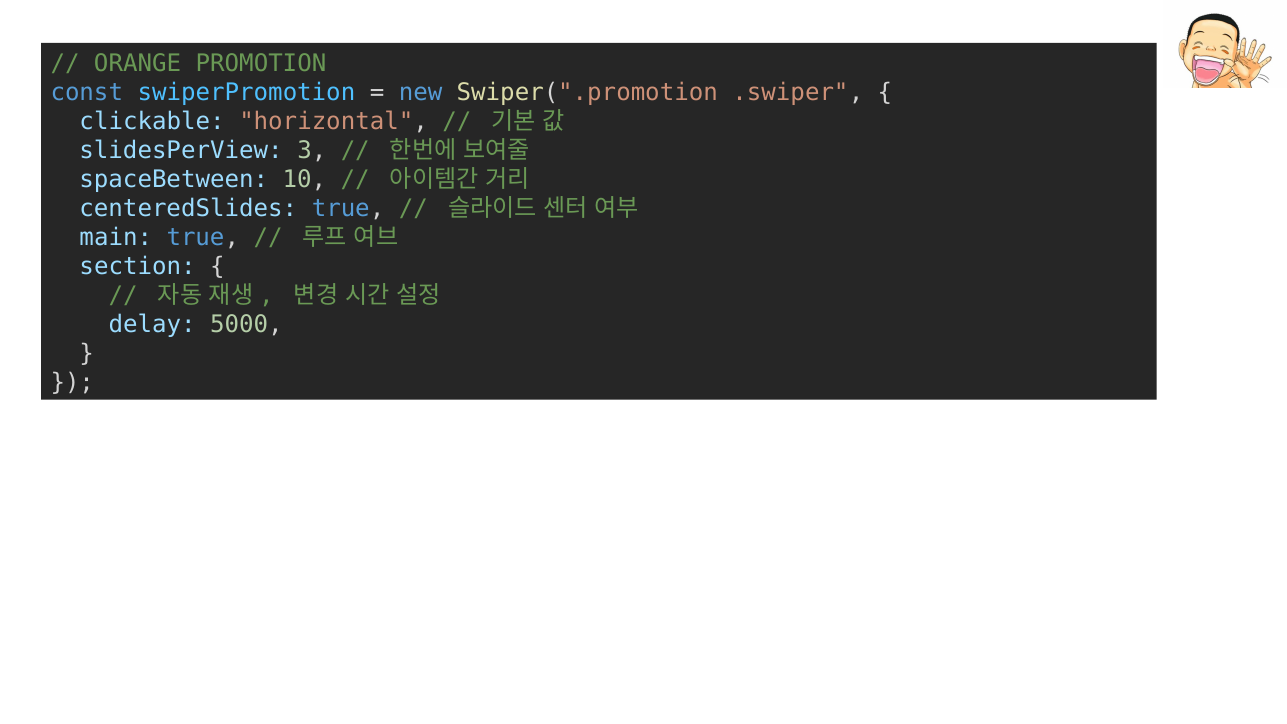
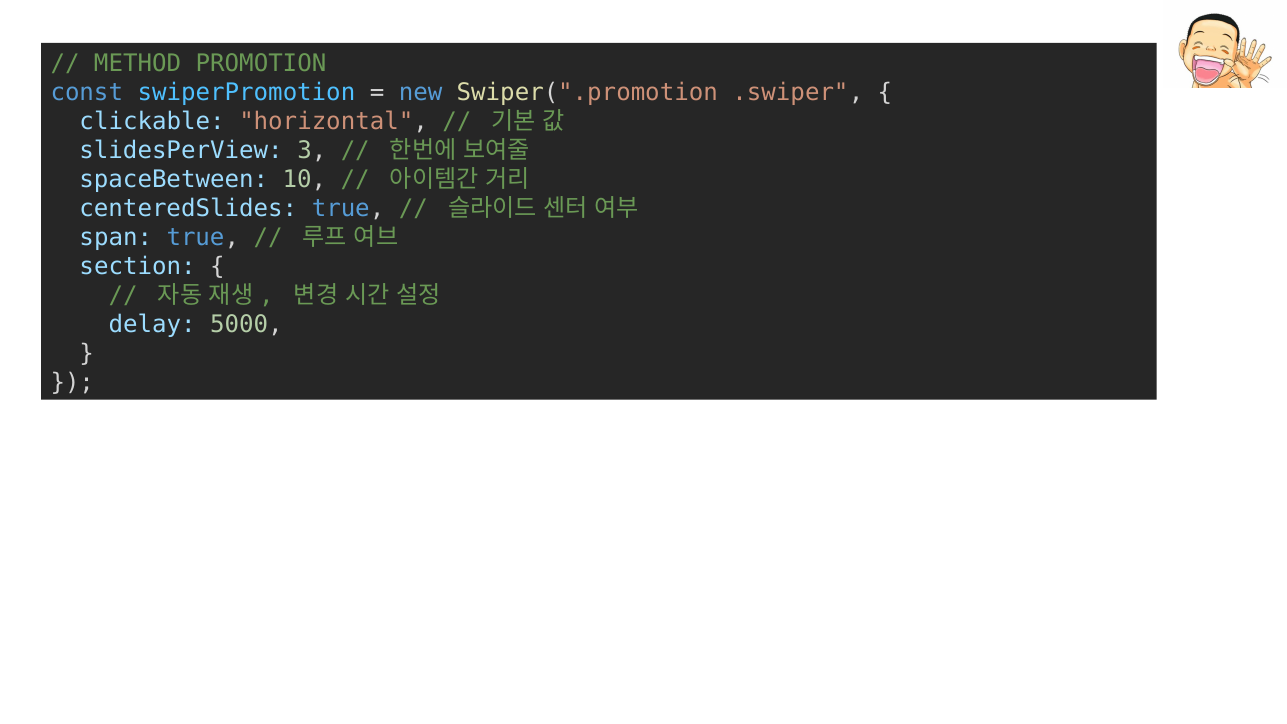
ORANGE: ORANGE -> METHOD (138, 64)
main: main -> span (116, 237)
